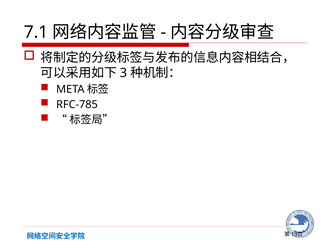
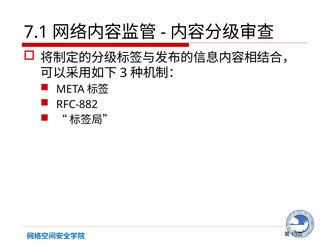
RFC-785: RFC-785 -> RFC-882 (77, 105)
